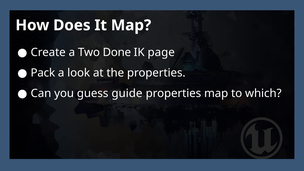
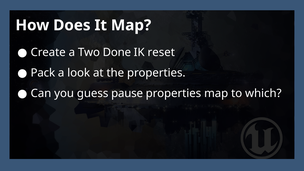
page: page -> reset (161, 52)
guide: guide -> pause (127, 93)
